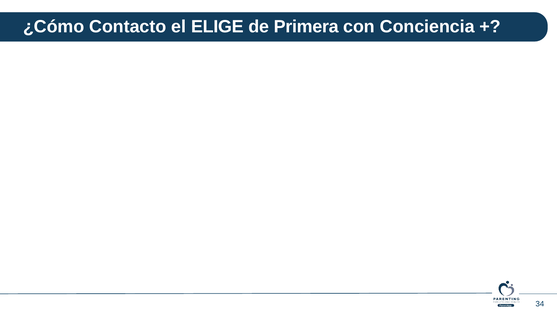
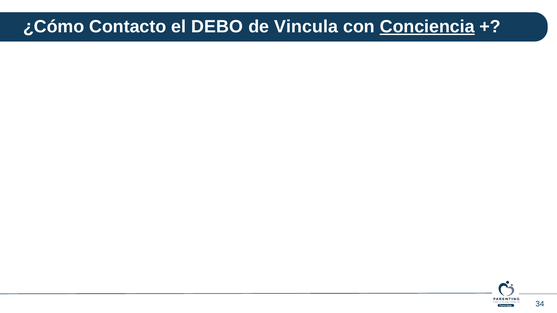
ELIGE: ELIGE -> DEBO (217, 27)
Primera: Primera -> Vincula (306, 27)
Conciencia underline: none -> present (427, 27)
